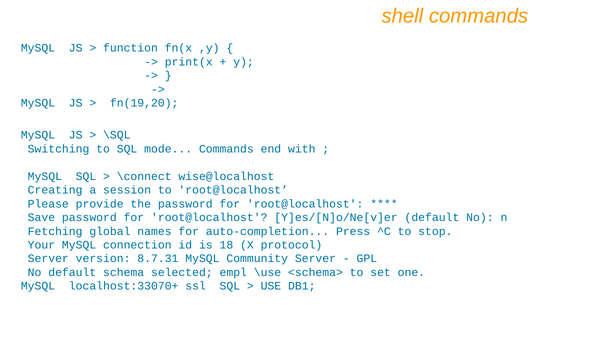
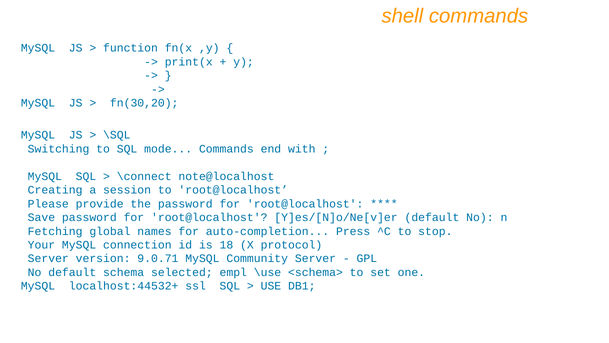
fn(19,20: fn(19,20 -> fn(30,20 (144, 103)
wise@localhost: wise@localhost -> note@localhost (226, 176)
8.7.31: 8.7.31 -> 9.0.71 (158, 258)
localhost:33070+: localhost:33070+ -> localhost:44532+ (124, 286)
